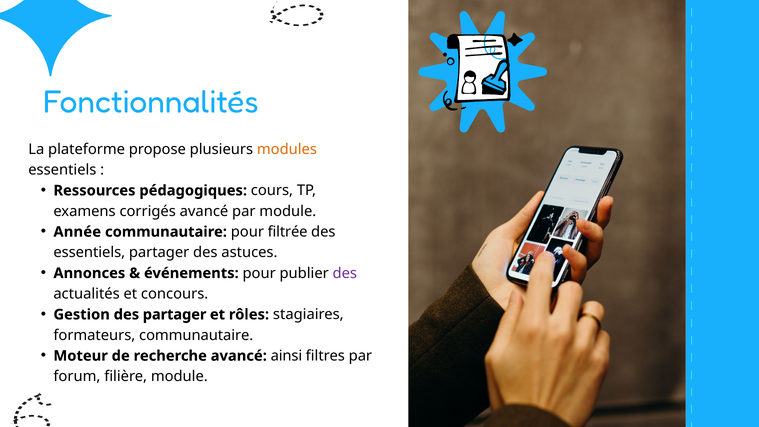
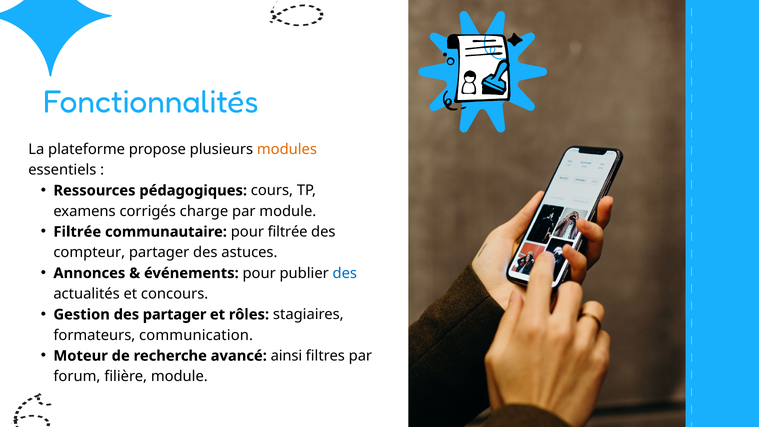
corrigés avancé: avancé -> charge (204, 211)
Année: Année -> Filtrée (77, 232)
essentiels: essentiels -> compteur (89, 253)
des colour: purple -> blue (345, 273)
formateurs communautaire: communautaire -> communication (196, 335)
